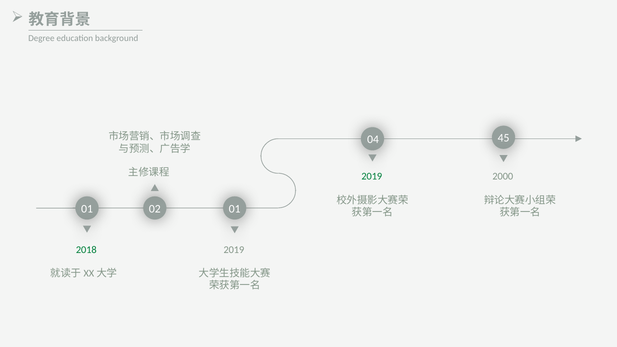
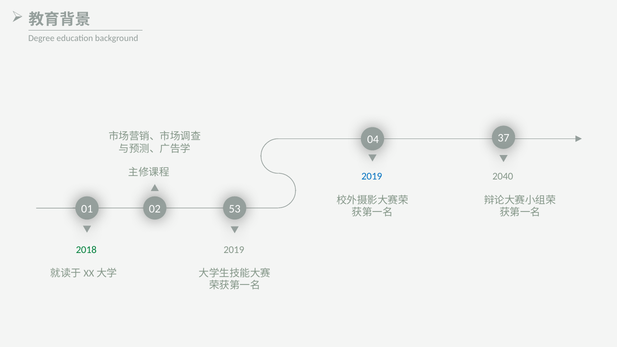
45: 45 -> 37 (504, 138)
2019 colour: green -> blue (372, 176)
2000: 2000 -> 2040 (503, 176)
02 01: 01 -> 53 (235, 209)
